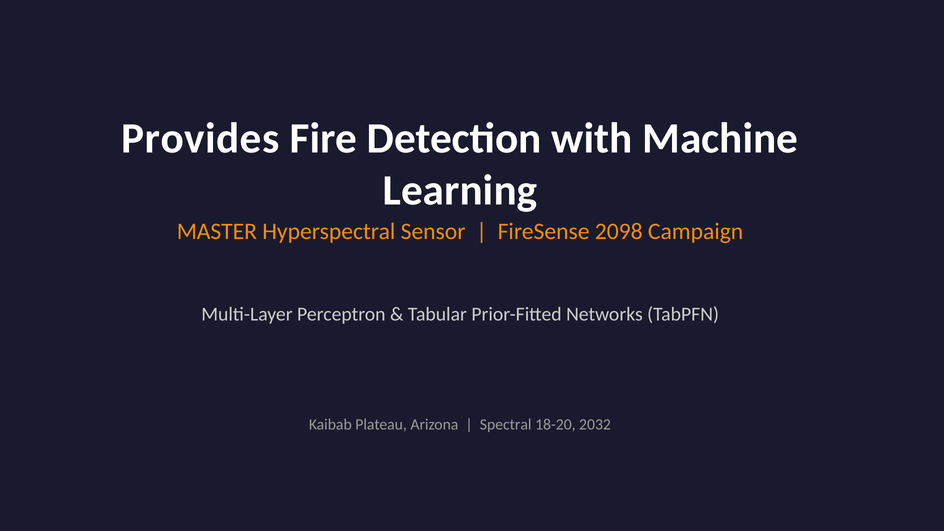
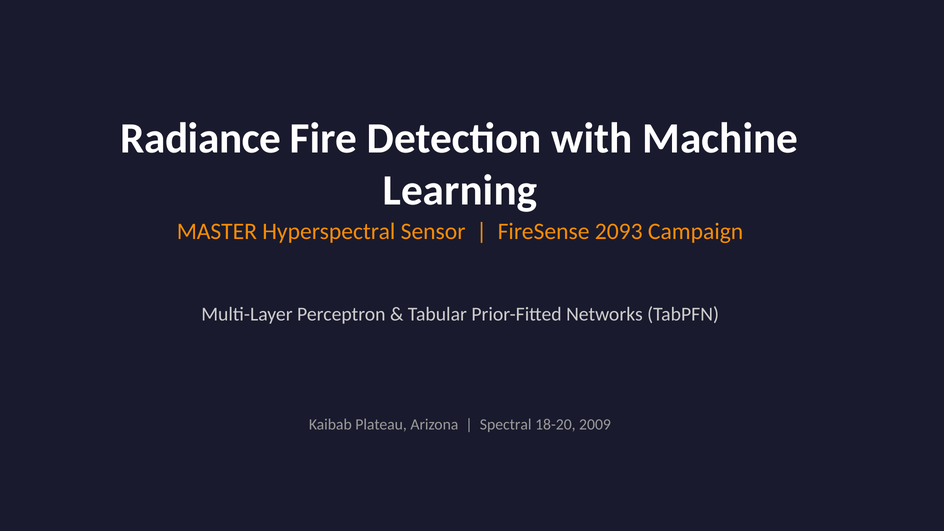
Provides: Provides -> Radiance (201, 139)
2098: 2098 -> 2093 (619, 232)
2032: 2032 -> 2009 (595, 425)
